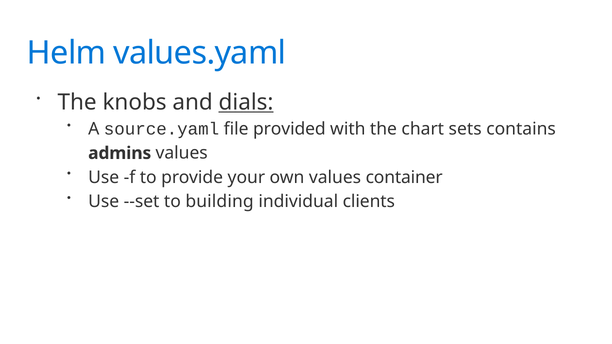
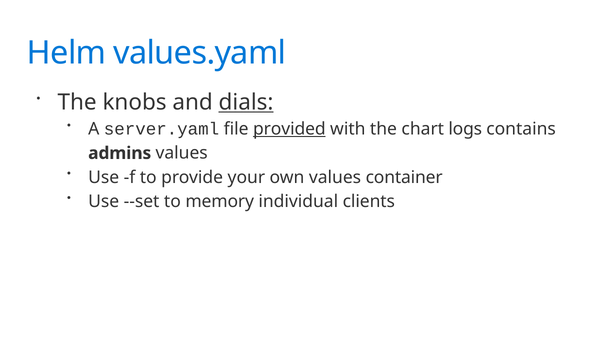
source.yaml: source.yaml -> server.yaml (162, 129)
provided underline: none -> present (289, 129)
sets: sets -> logs (465, 129)
building: building -> memory (220, 202)
